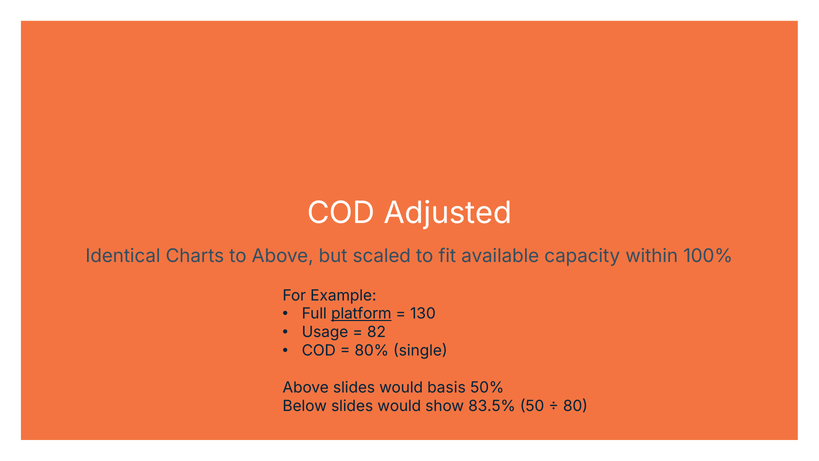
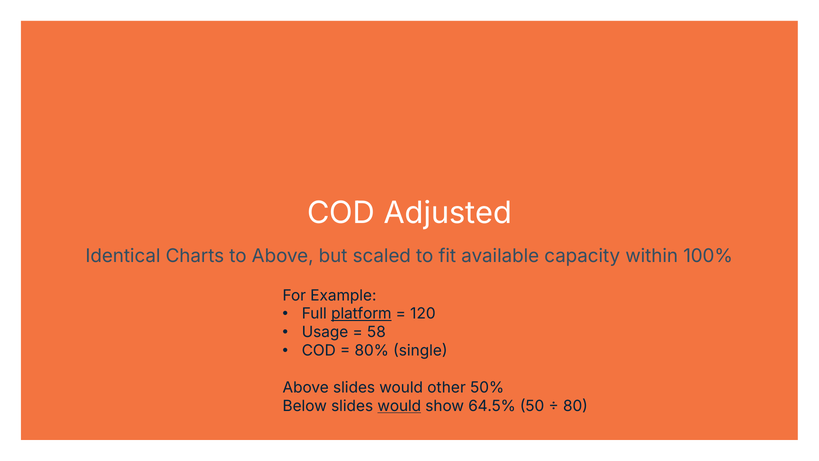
130: 130 -> 120 (423, 314)
82: 82 -> 58 (376, 332)
basis: basis -> other (447, 387)
would underline: none -> present (399, 406)
83.5%: 83.5% -> 64.5% (492, 406)
